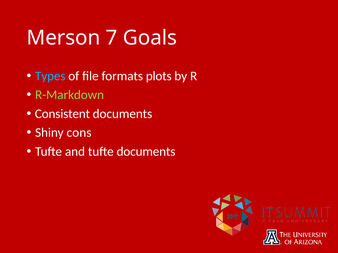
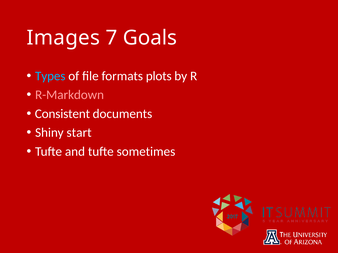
Merson: Merson -> Images (63, 38)
R-Markdown colour: light green -> pink (70, 95)
cons: cons -> start (79, 133)
tufte documents: documents -> sometimes (146, 152)
